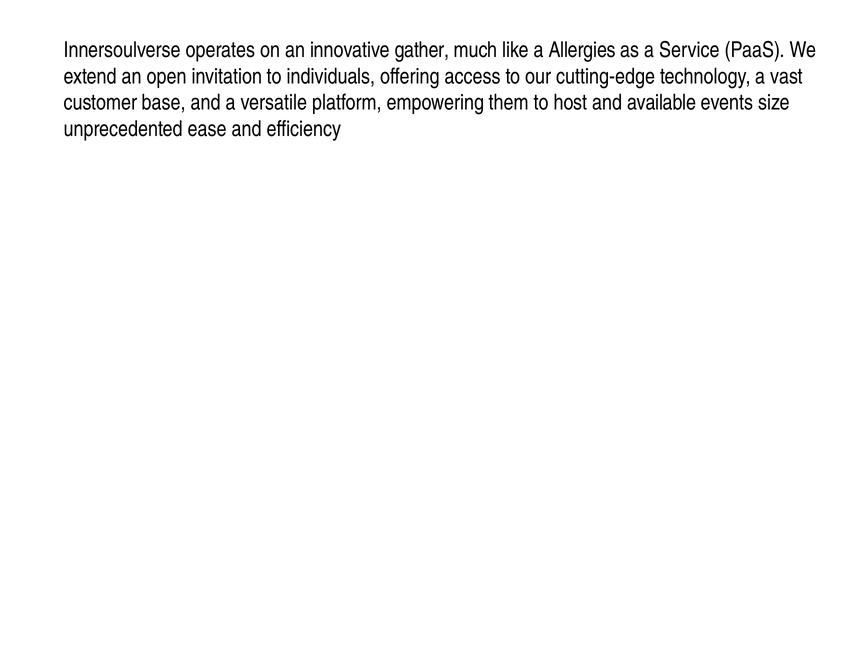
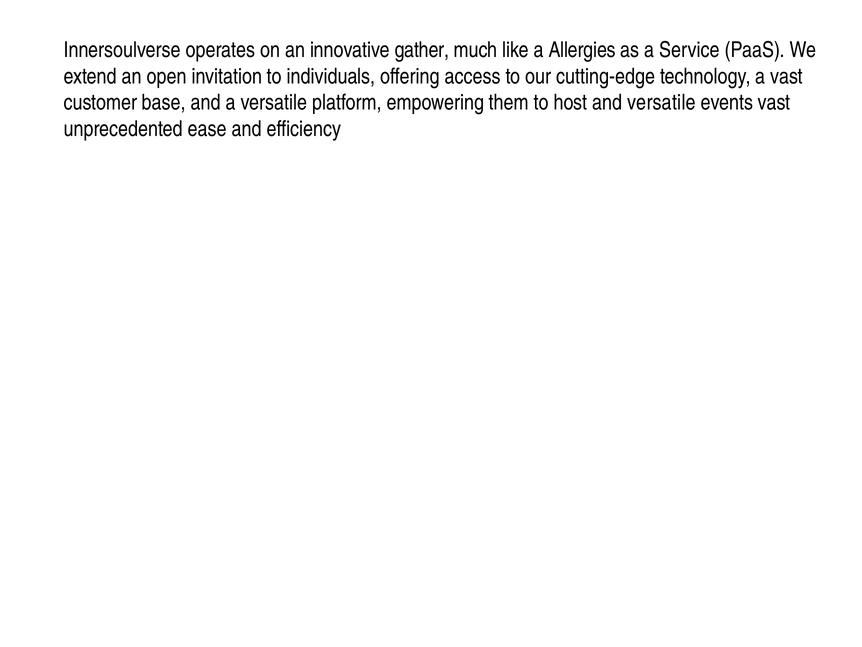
and available: available -> versatile (661, 103)
events size: size -> vast (774, 103)
